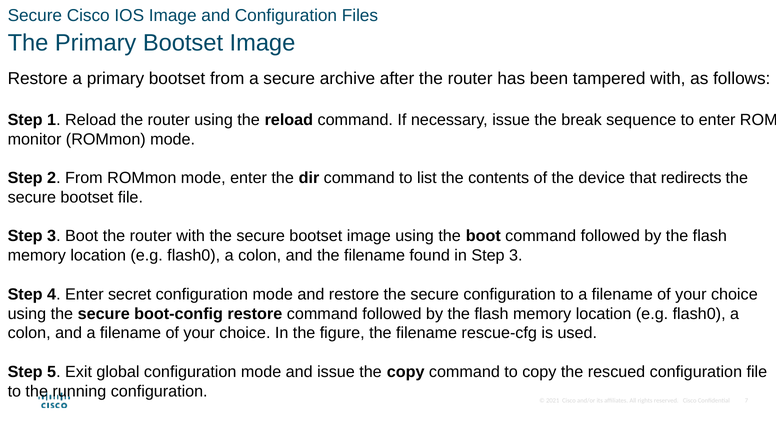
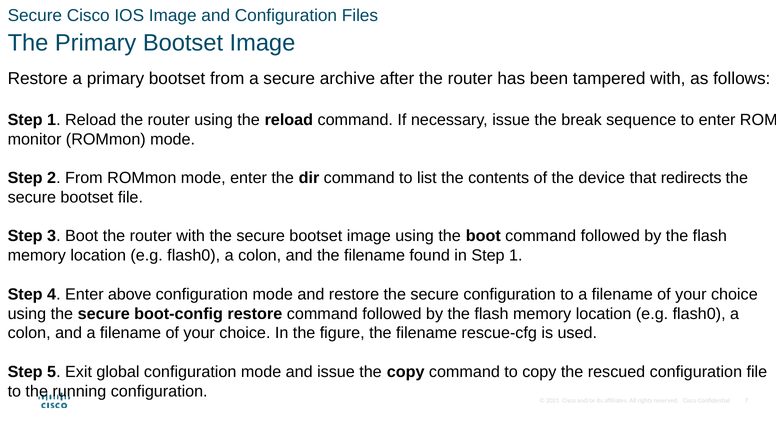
in Step 3: 3 -> 1 (516, 256)
secret: secret -> above (130, 295)
